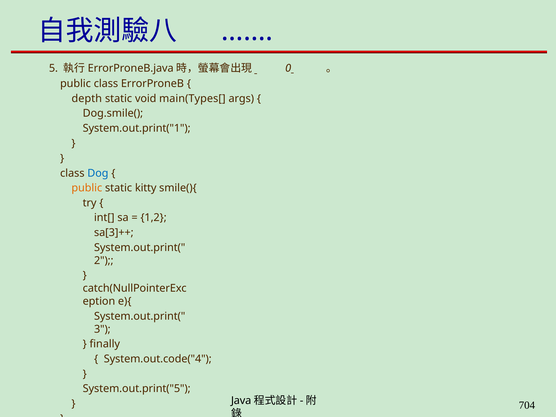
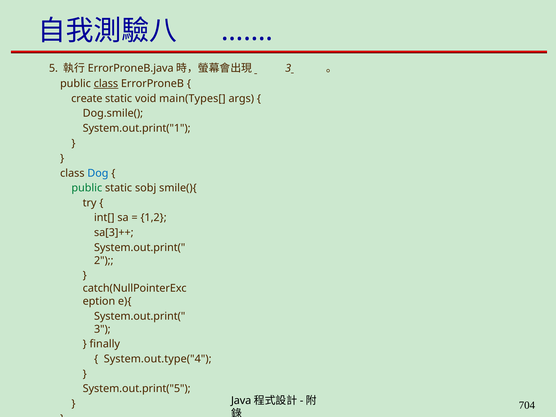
0: 0 -> 3 (288, 68)
class underline: none -> present (106, 84)
depth: depth -> create (87, 98)
public colour: orange -> green (87, 188)
kitty: kitty -> sobj (146, 188)
System.out.code("4: System.out.code("4 -> System.out.type("4 (158, 359)
